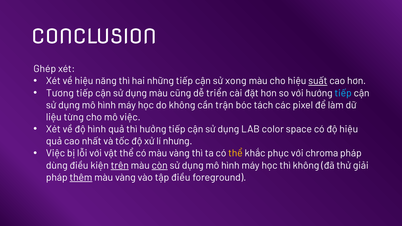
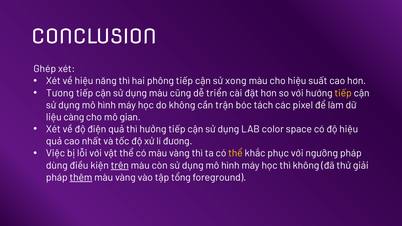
những: những -> phông (160, 81)
suất underline: present -> none (318, 81)
tiếp colour: light blue -> yellow (343, 93)
từng: từng -> càng (74, 117)
mô việc: việc -> gian (130, 117)
độ hình: hình -> điện (97, 129)
nhưng: nhưng -> đương (178, 141)
chroma: chroma -> ngưỡng (322, 153)
còn underline: present -> none (160, 165)
tập điều: điều -> tổng (181, 178)
